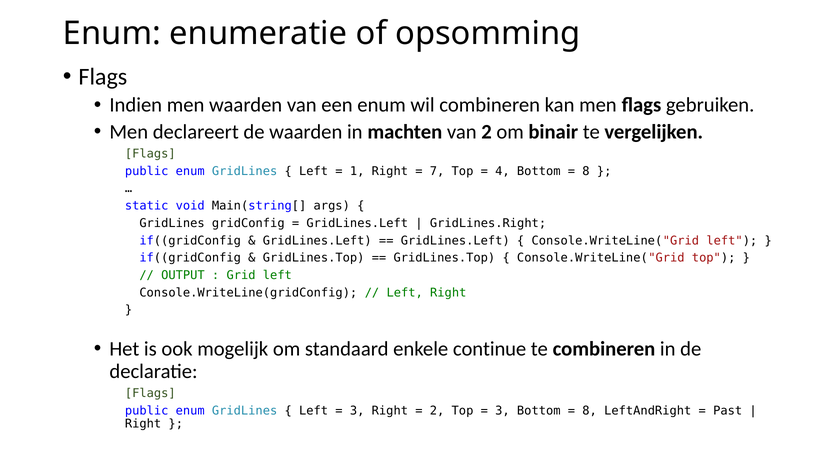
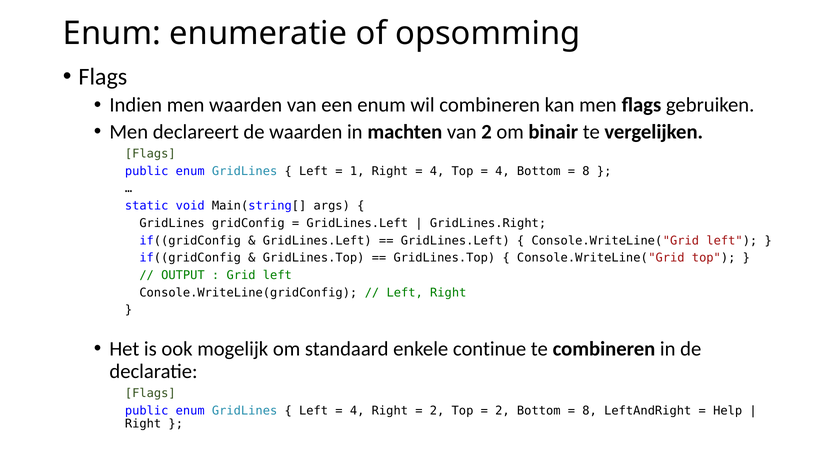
7: 7 -> 4 (437, 171)
3: 3 -> 4 (357, 410)
3: 3 -> 2 (502, 410)
Past: Past -> Help (728, 410)
